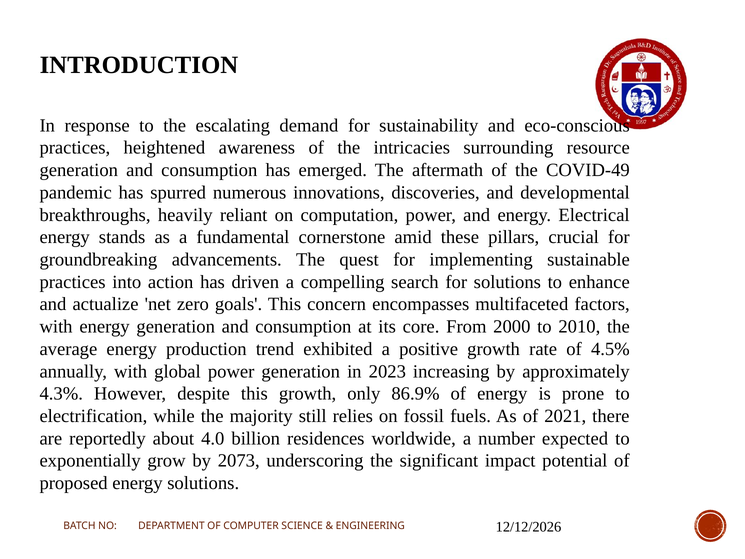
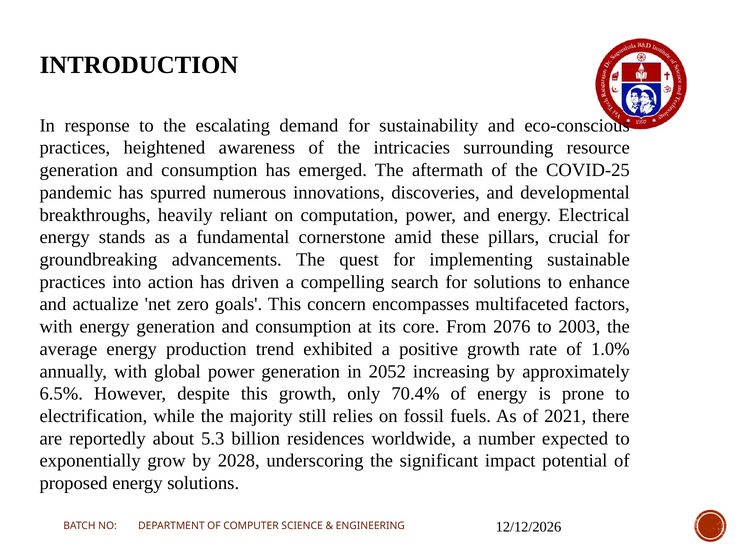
COVID-49: COVID-49 -> COVID-25 (588, 170)
2000: 2000 -> 2076 (512, 327)
2010: 2010 -> 2003 (579, 327)
4.5%: 4.5% -> 1.0% (610, 349)
2023: 2023 -> 2052 (387, 371)
4.3%: 4.3% -> 6.5% (61, 394)
86.9%: 86.9% -> 70.4% (415, 394)
4.0: 4.0 -> 5.3 (213, 438)
2073: 2073 -> 2028 (239, 461)
